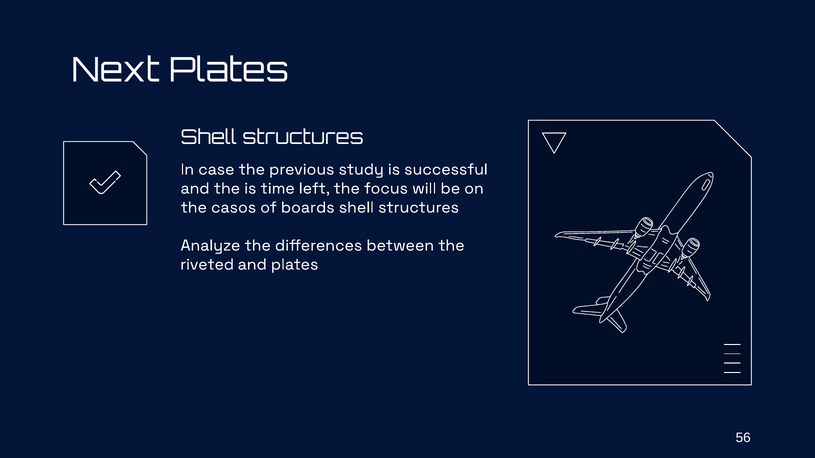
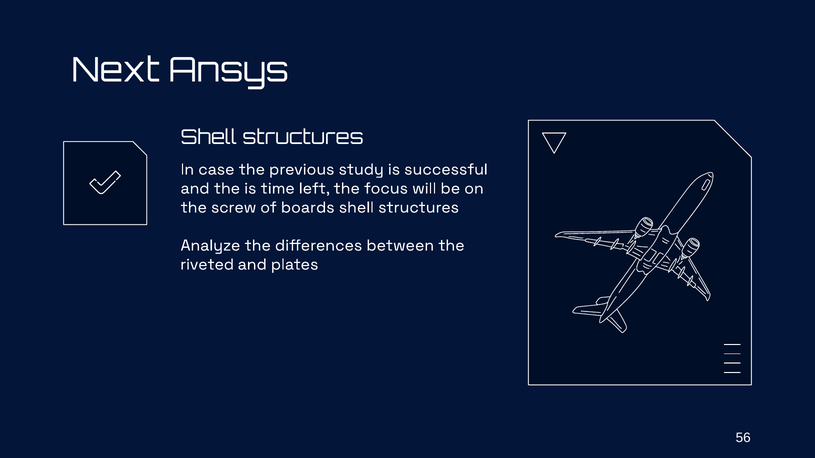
Next Plates: Plates -> Ansys (229, 71)
casos: casos -> screw (234, 208)
